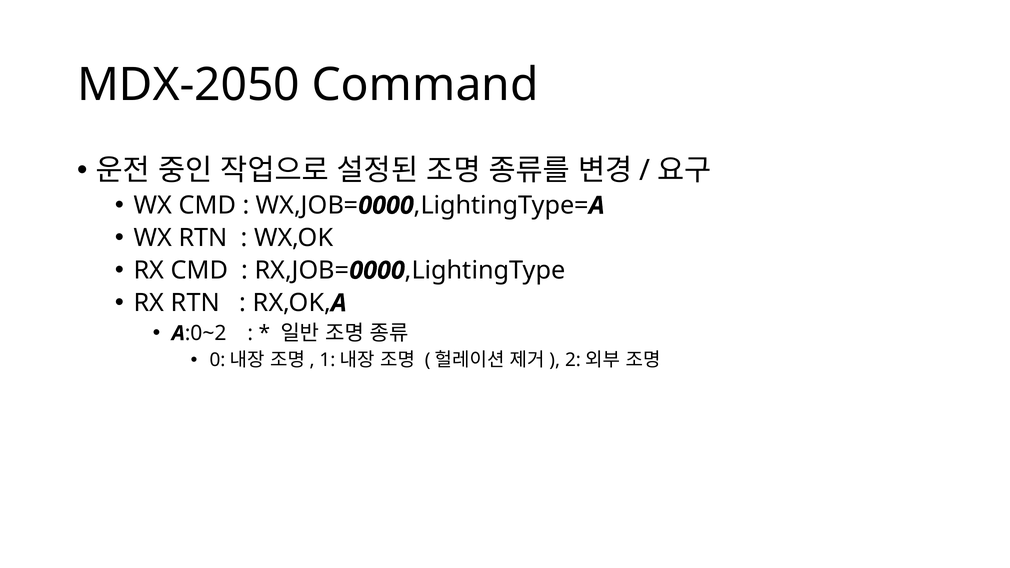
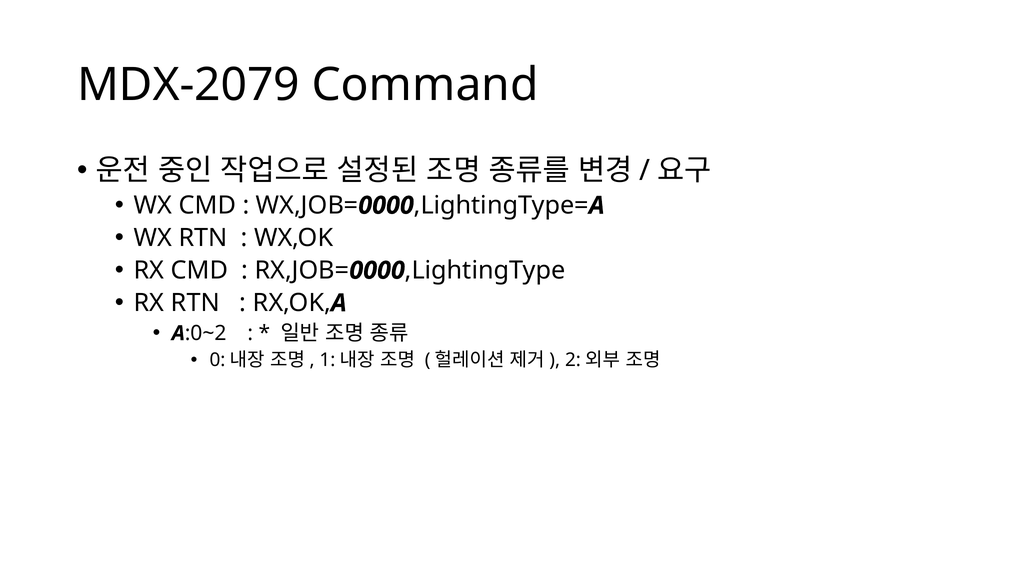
MDX-2050: MDX-2050 -> MDX-2079 (188, 85)
